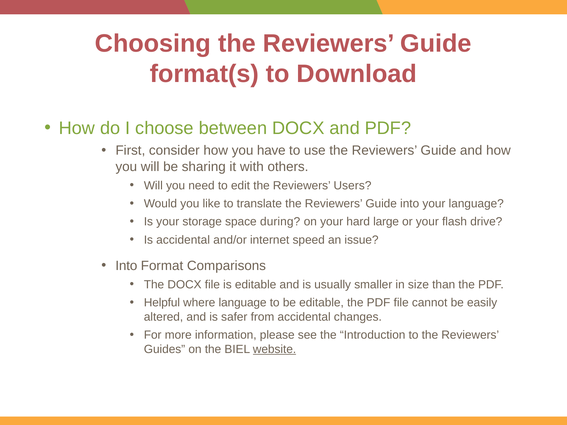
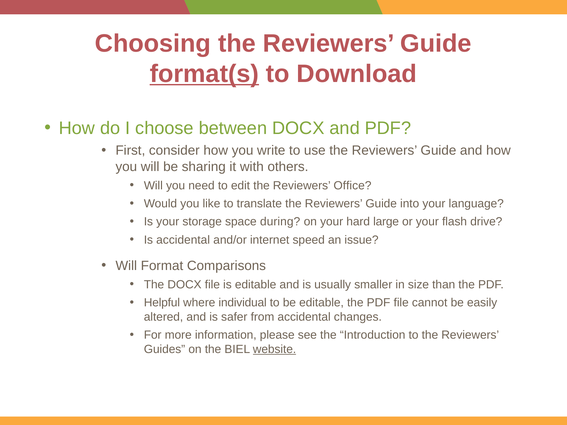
format(s underline: none -> present (204, 74)
have: have -> write (271, 151)
Users: Users -> Office (352, 186)
Into: Into -> Will (126, 266)
where language: language -> individual (243, 303)
